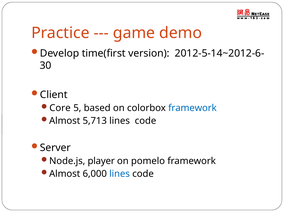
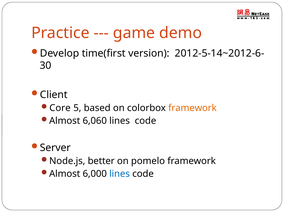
framework colour: blue -> orange (192, 108)
5,713: 5,713 -> 6,060 (95, 121)
player: player -> better (101, 161)
